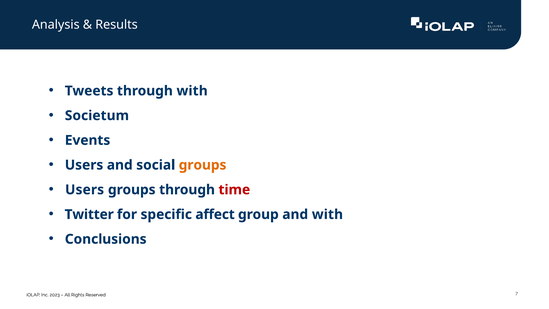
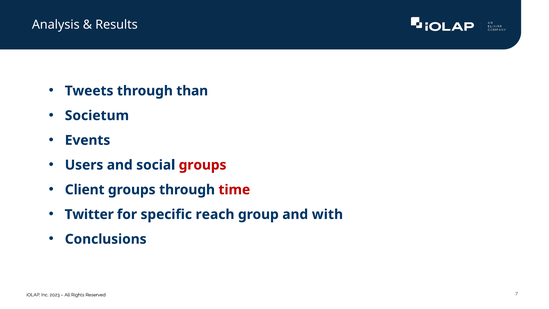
through with: with -> than (192, 91)
groups colour: orange -> red (203, 165)
Users: Users -> Client (85, 190)
affect: affect -> reach (215, 214)
